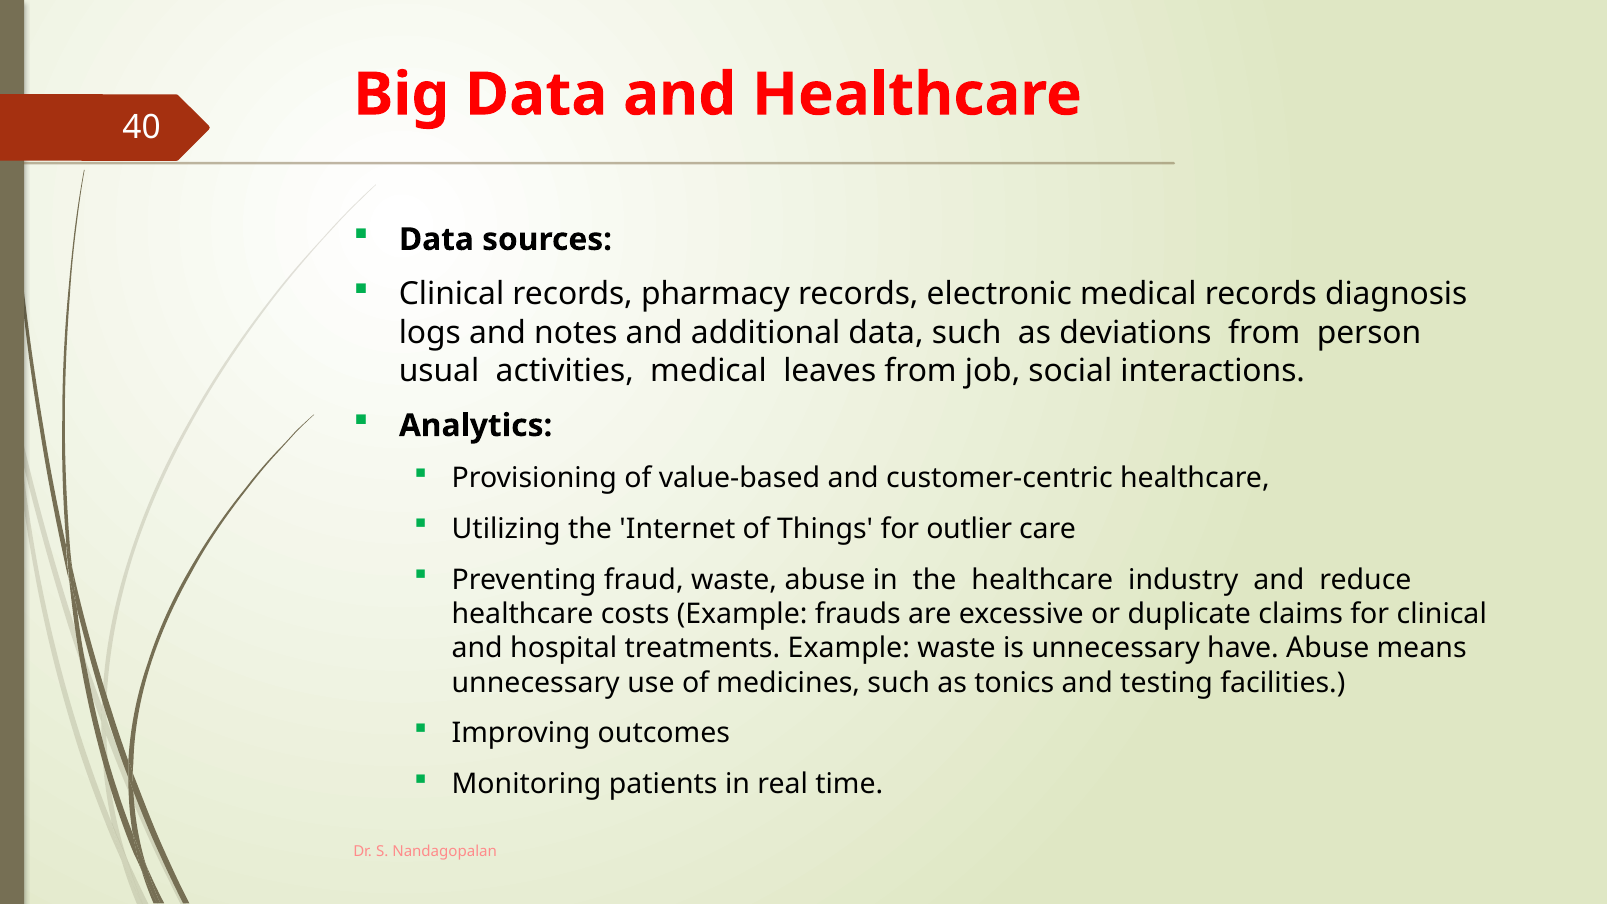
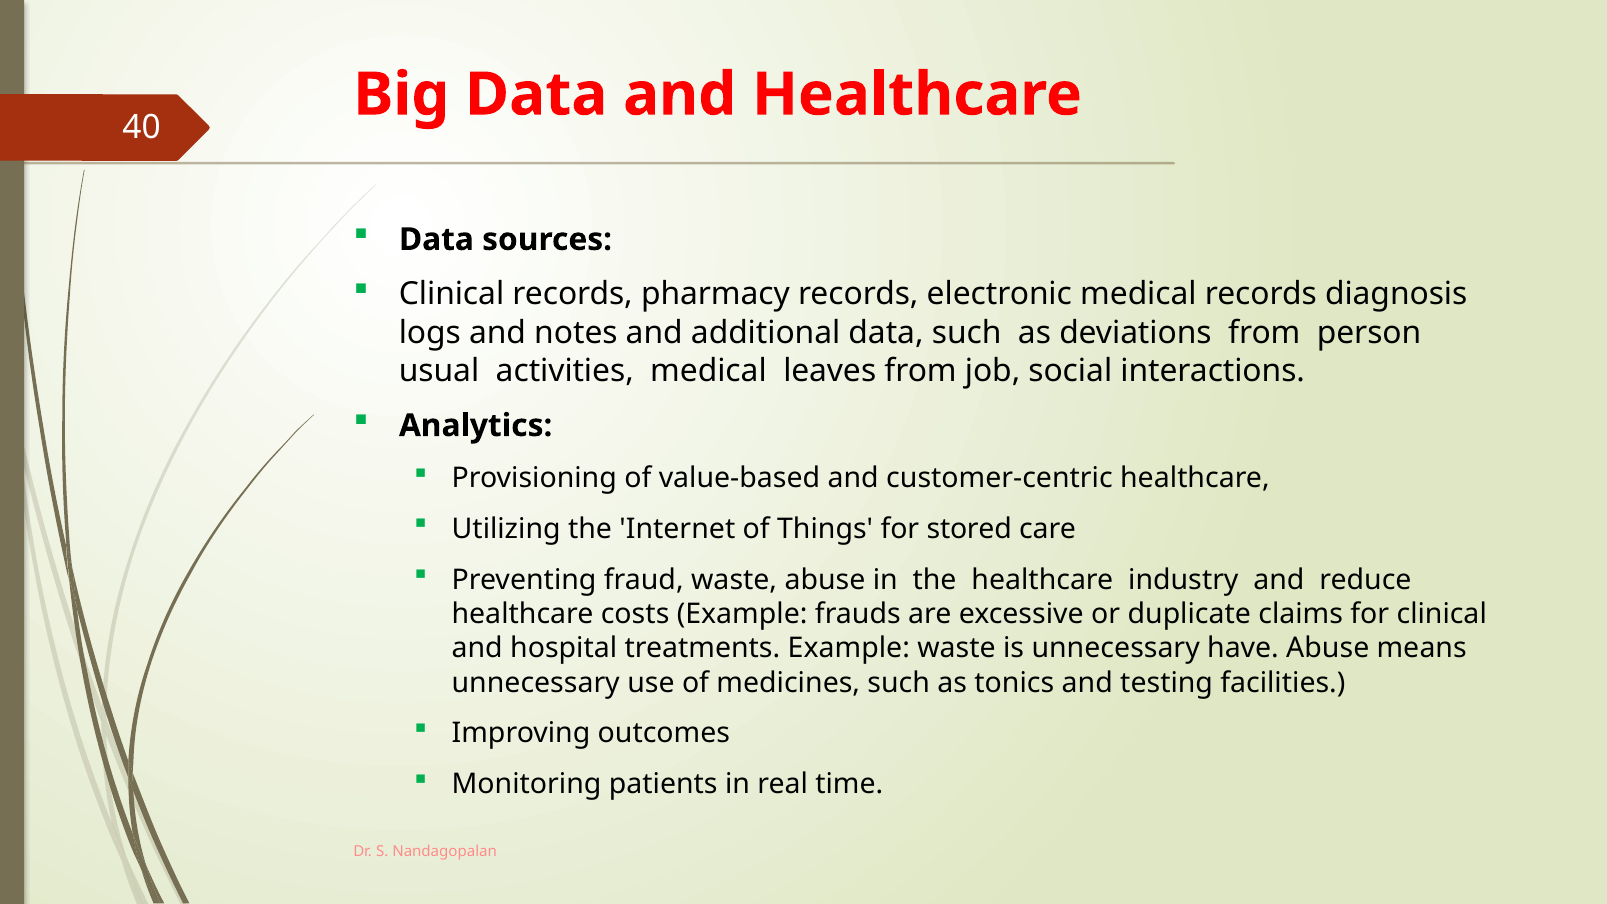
outlier: outlier -> stored (969, 529)
